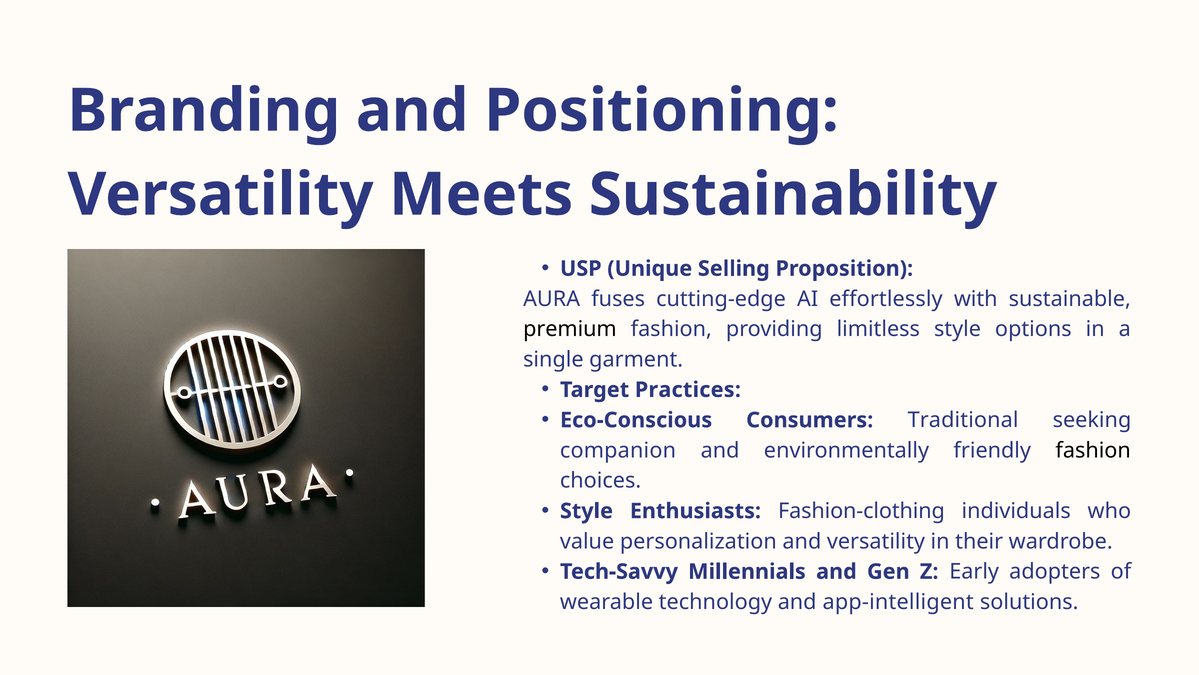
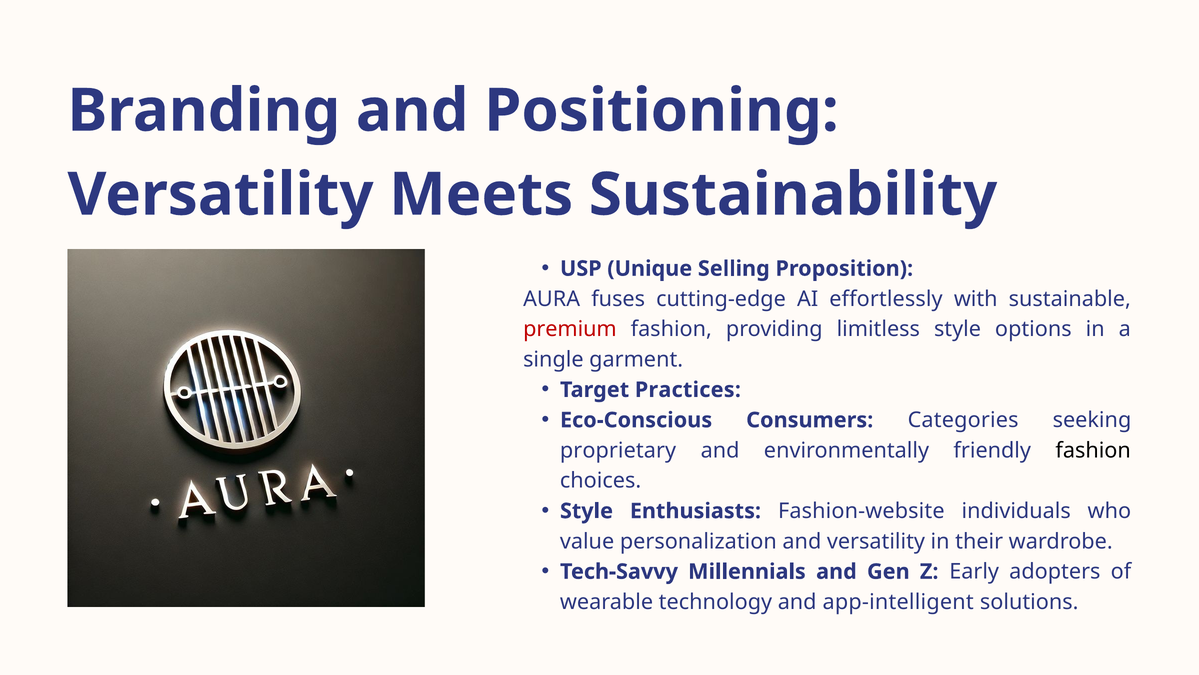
premium colour: black -> red (570, 329)
Traditional: Traditional -> Categories (963, 420)
companion: companion -> proprietary (618, 450)
Fashion-clothing: Fashion-clothing -> Fashion-website (861, 511)
